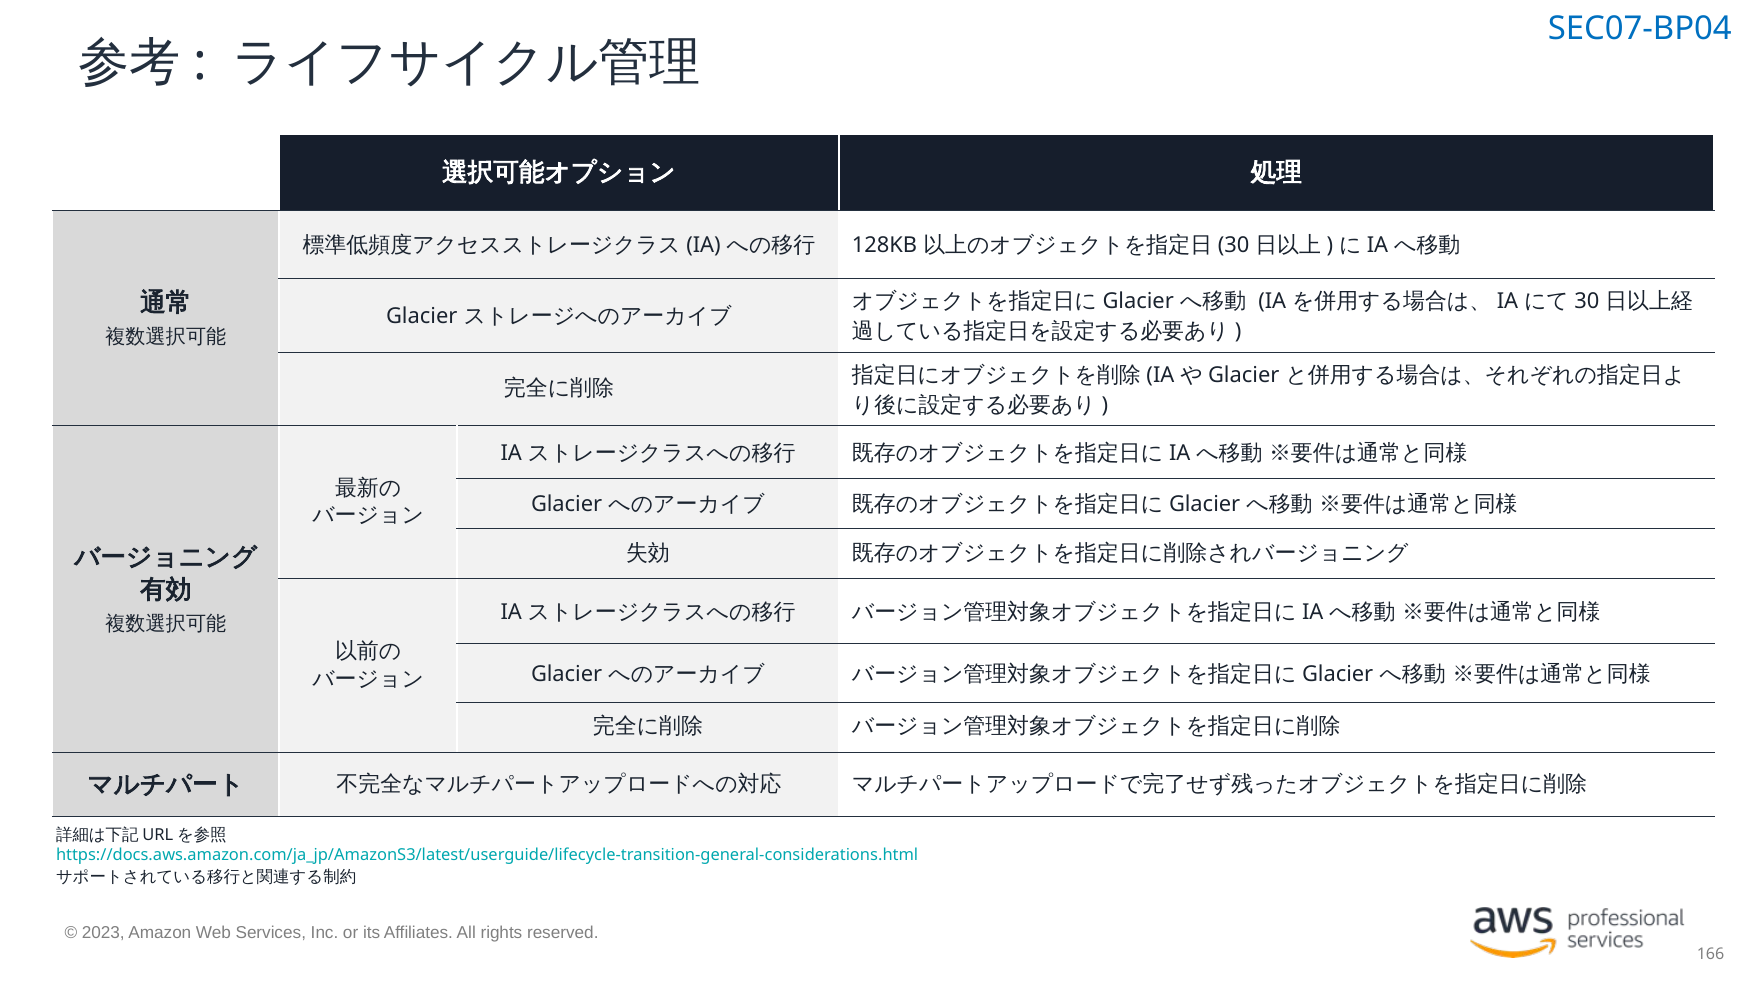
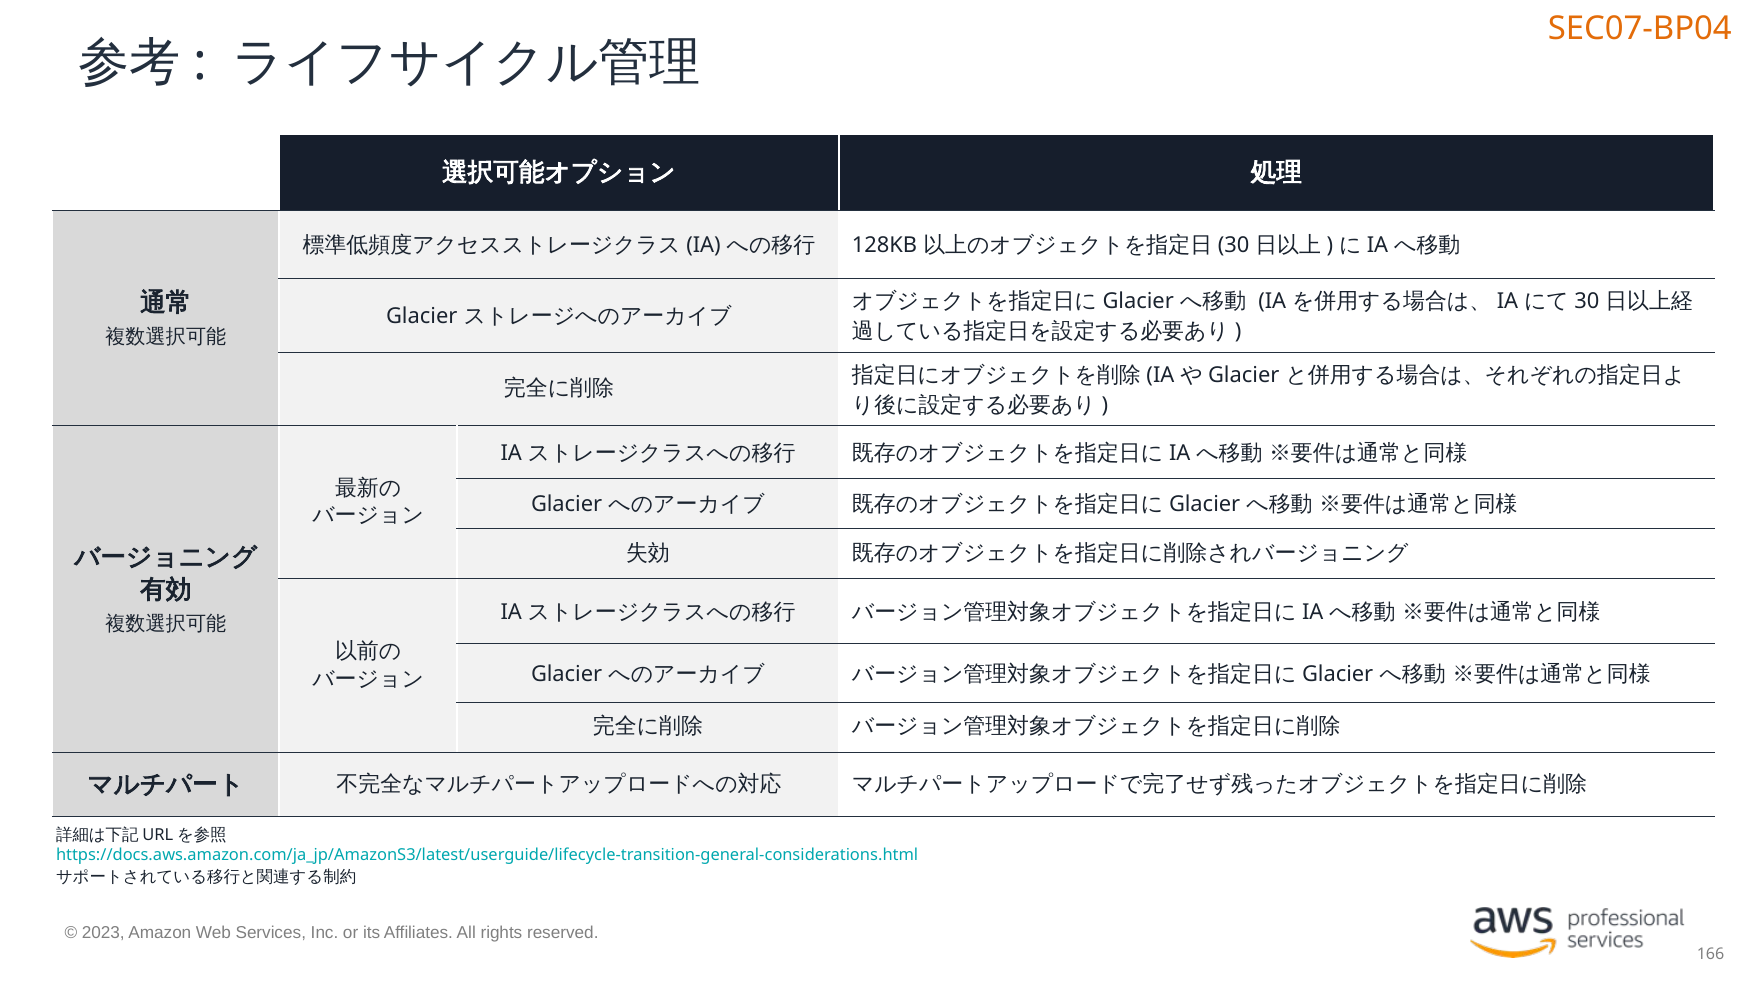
SEC07-BP04 colour: blue -> orange (1640, 29)
